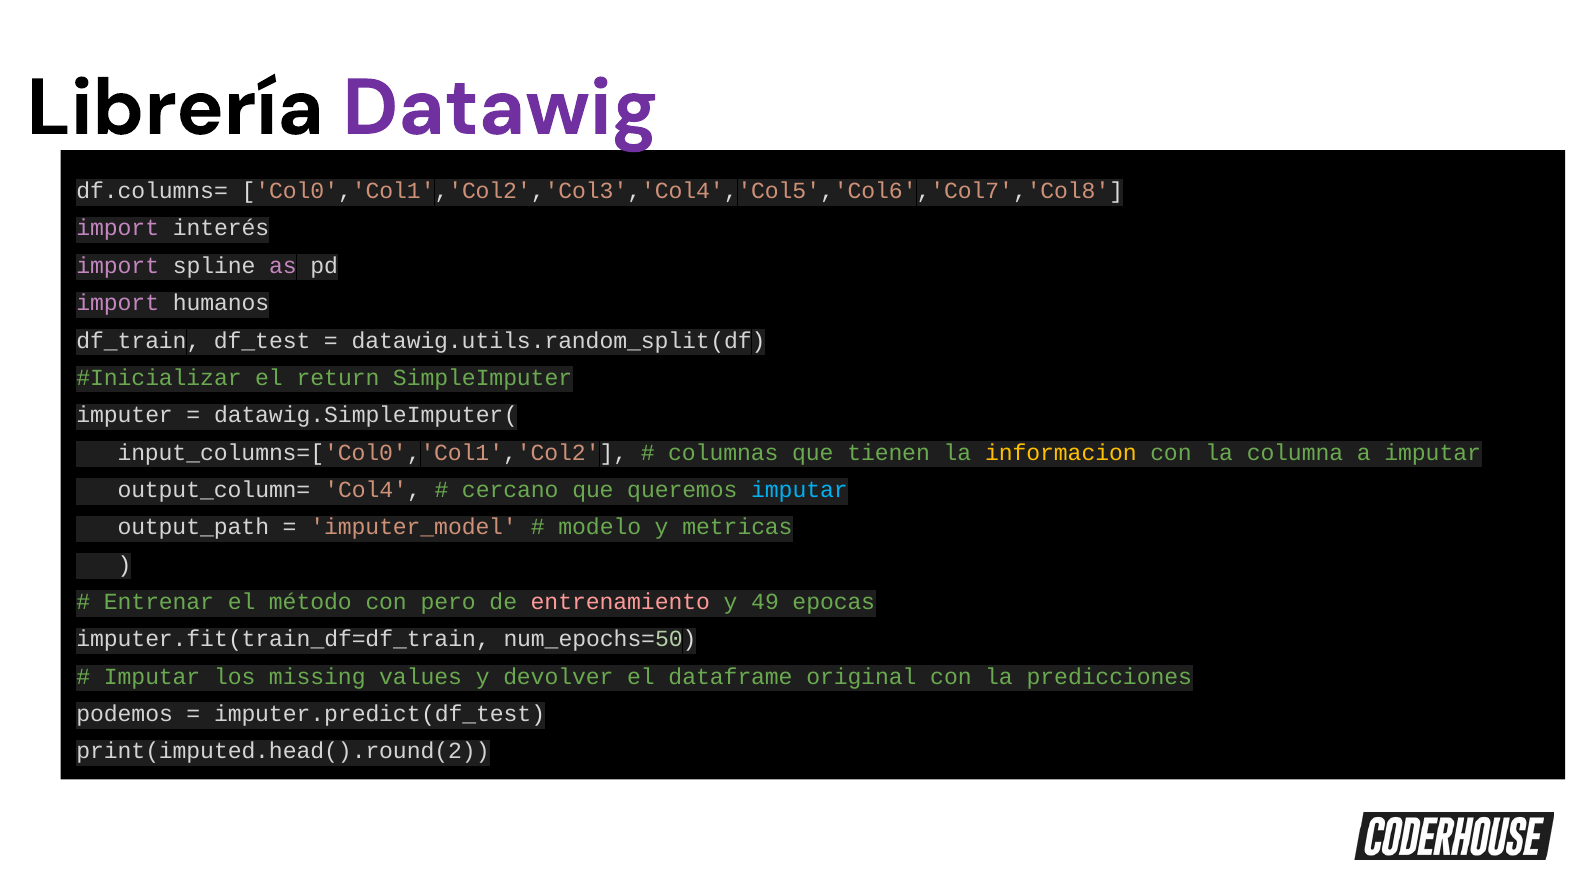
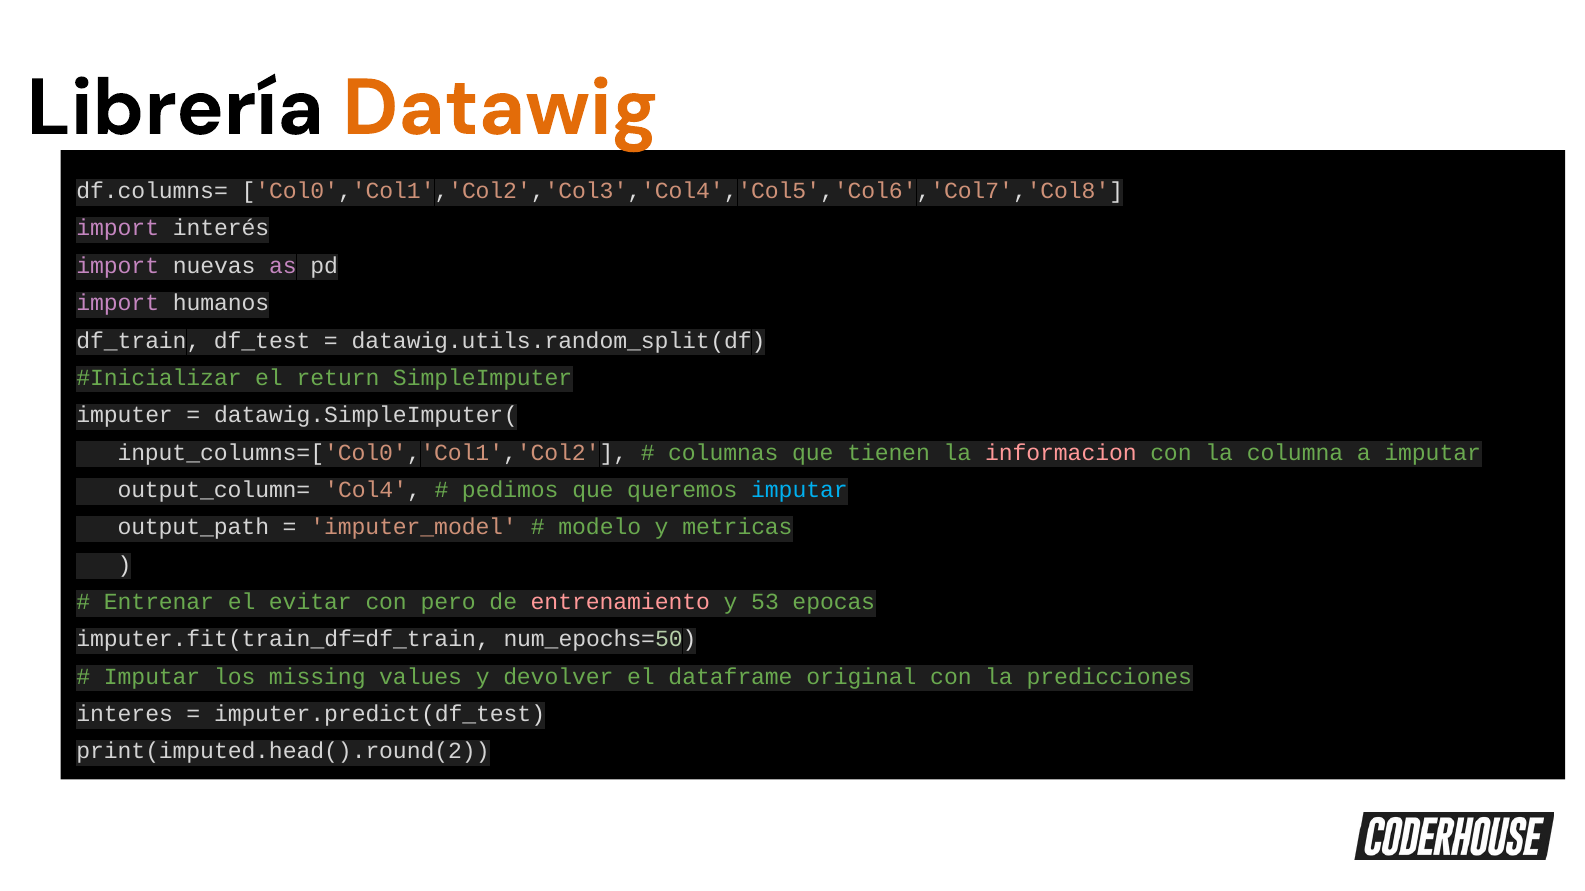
Datawig colour: purple -> orange (501, 108)
spline: spline -> nuevas (214, 266)
informacion colour: yellow -> pink (1061, 453)
cercano: cercano -> pedimos (510, 490)
método: método -> evitar (310, 602)
49: 49 -> 53 (765, 602)
podemos: podemos -> interes (125, 714)
